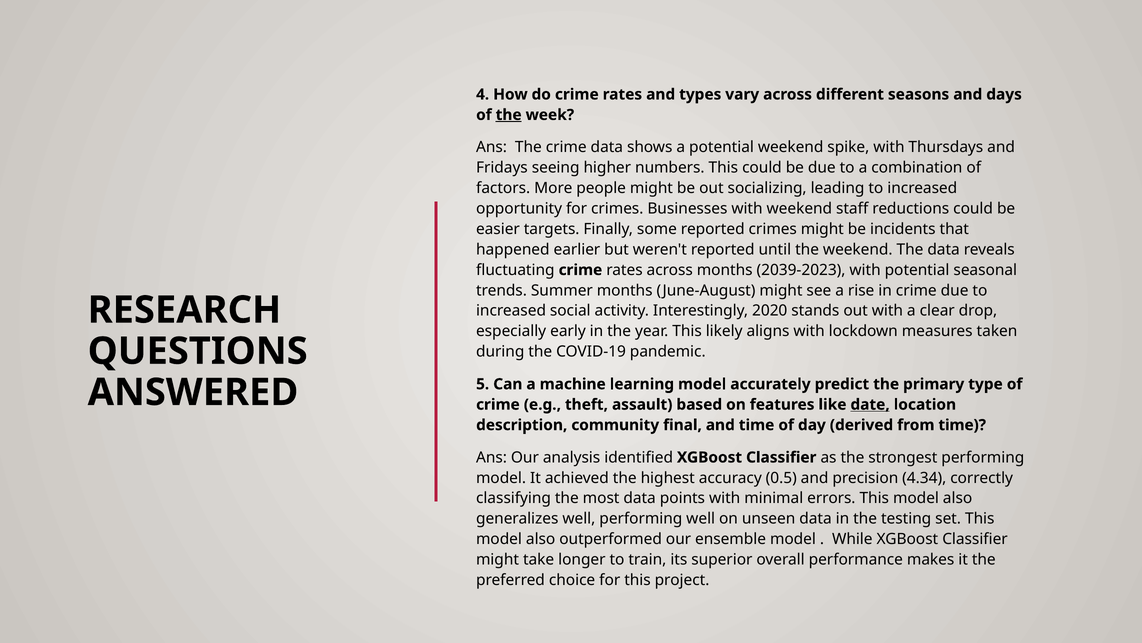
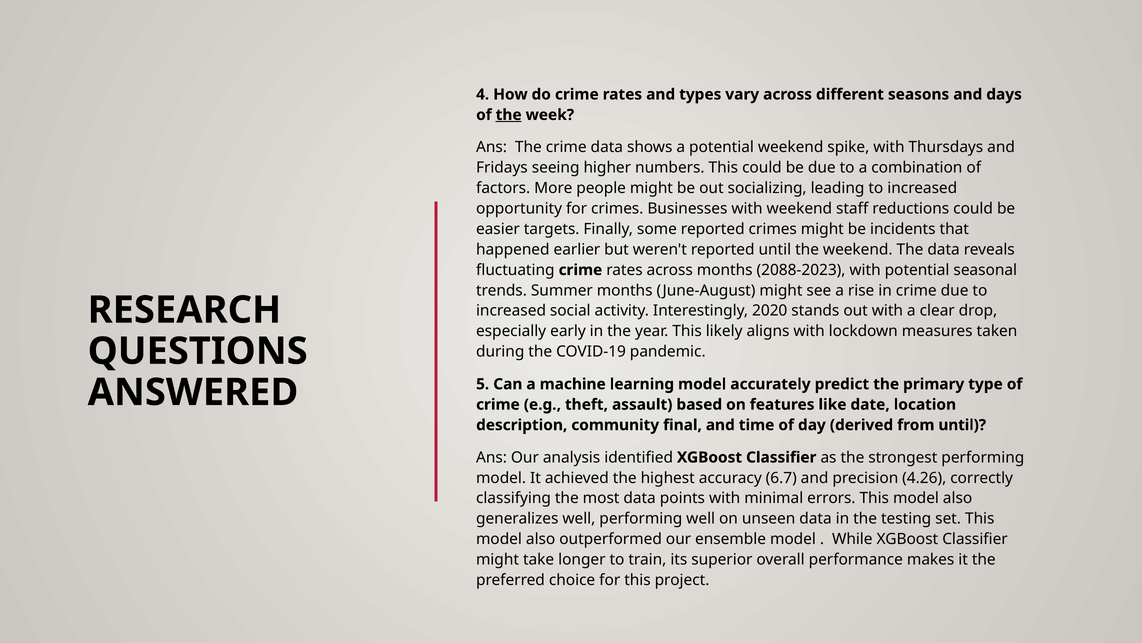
2039-2023: 2039-2023 -> 2088-2023 (801, 270)
date underline: present -> none (870, 404)
from time: time -> until (962, 425)
0.5: 0.5 -> 6.7 (781, 477)
4.34: 4.34 -> 4.26 (924, 477)
